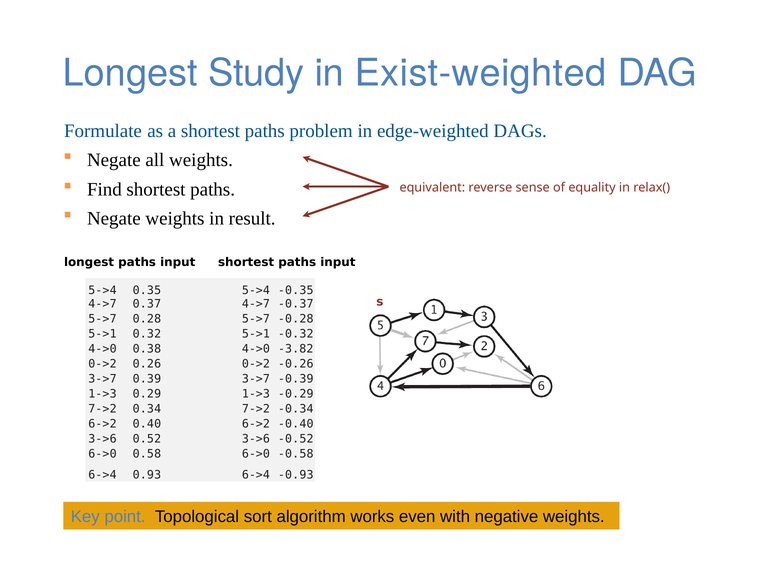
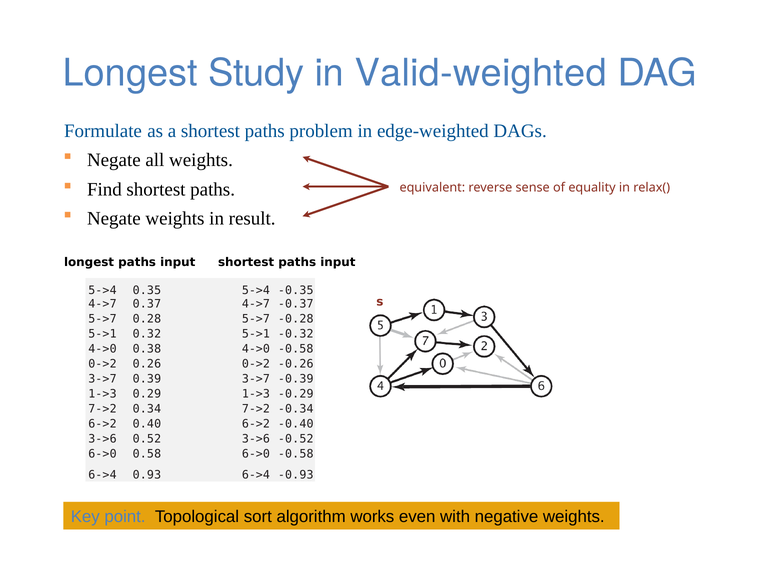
Exist-weighted: Exist-weighted -> Valid-weighted (481, 73)
4->0 -3.82: -3.82 -> -0.58 (296, 349)
